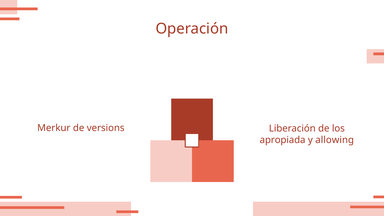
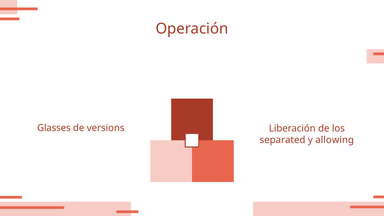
Merkur: Merkur -> Glasses (54, 128)
apropiada: apropiada -> separated (283, 140)
